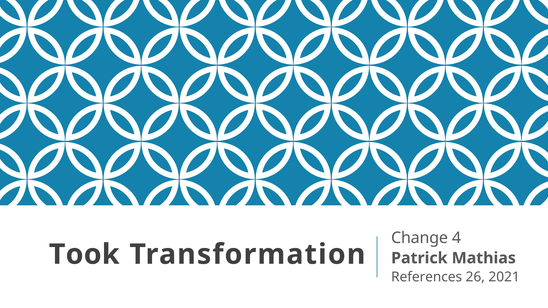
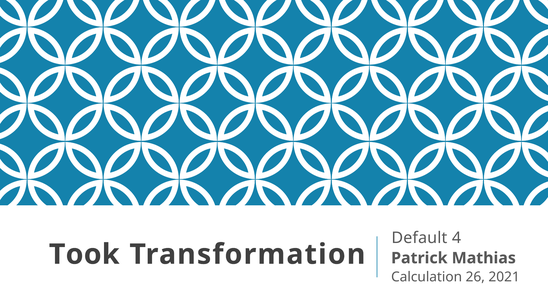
Change: Change -> Default (419, 238)
References: References -> Calculation (427, 277)
